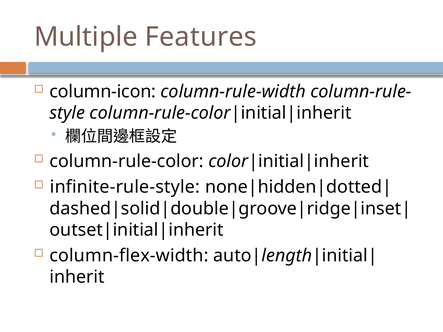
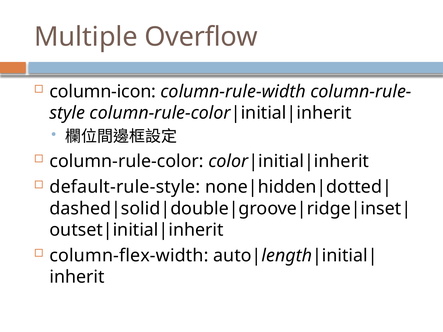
Features: Features -> Overflow (201, 37)
infinite-rule-style: infinite-rule-style -> default-rule-style (125, 187)
